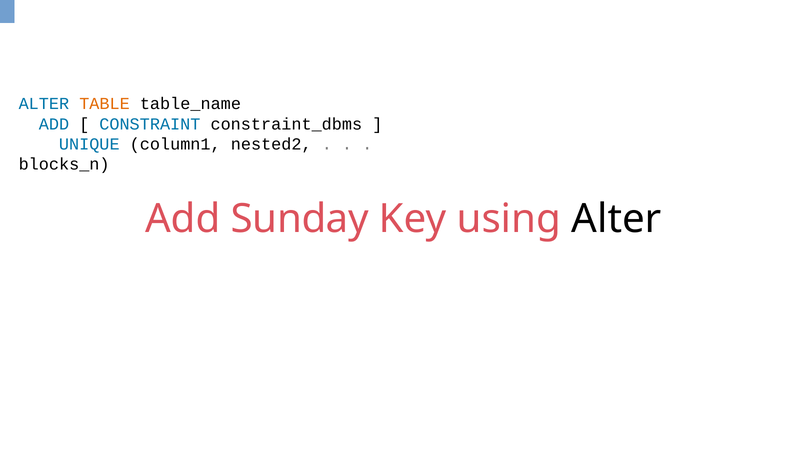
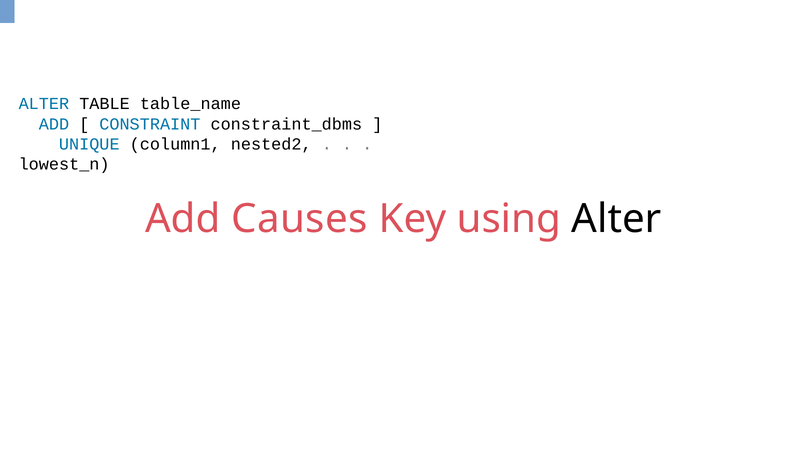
TABLE colour: orange -> black (104, 104)
blocks_n: blocks_n -> lowest_n (64, 164)
Sunday: Sunday -> Causes (299, 219)
